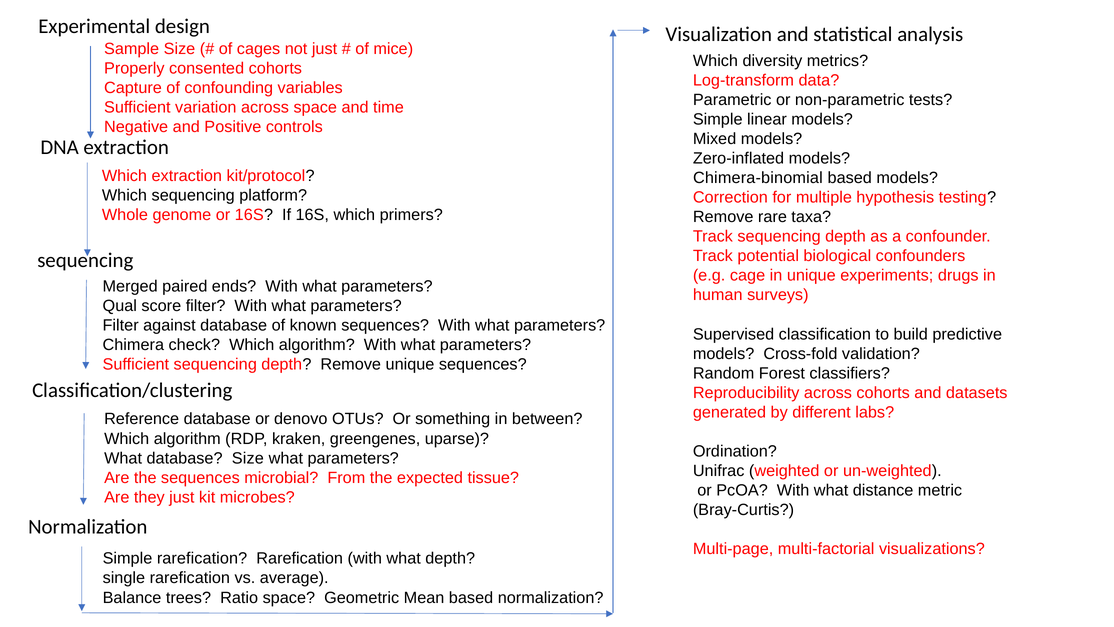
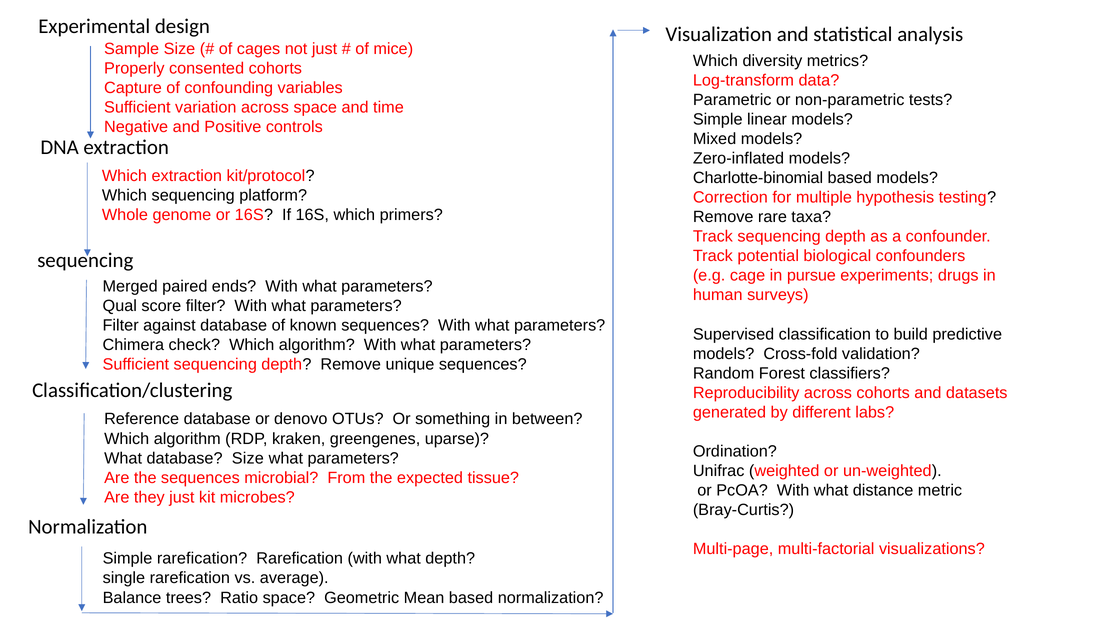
Chimera-binomial: Chimera-binomial -> Charlotte-binomial (758, 178)
in unique: unique -> pursue (811, 275)
